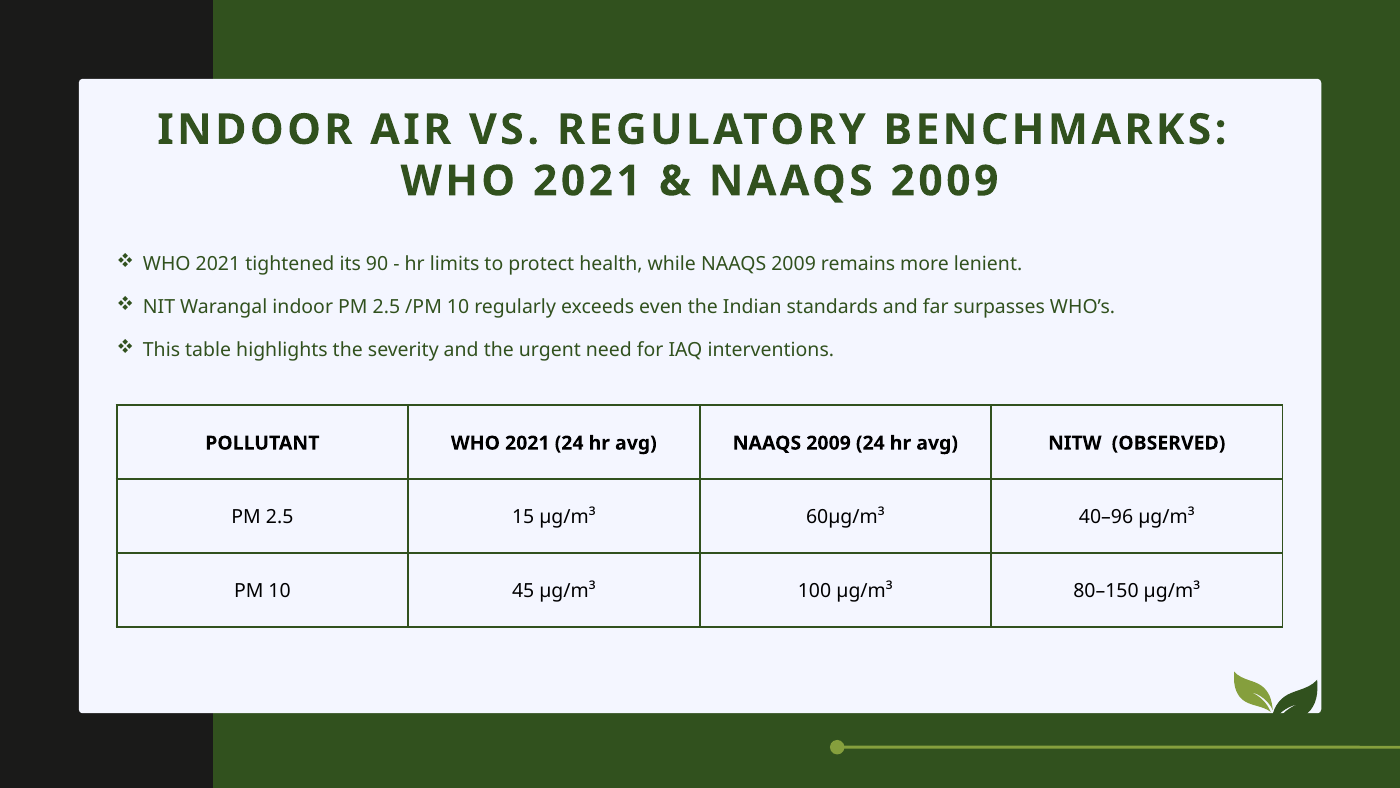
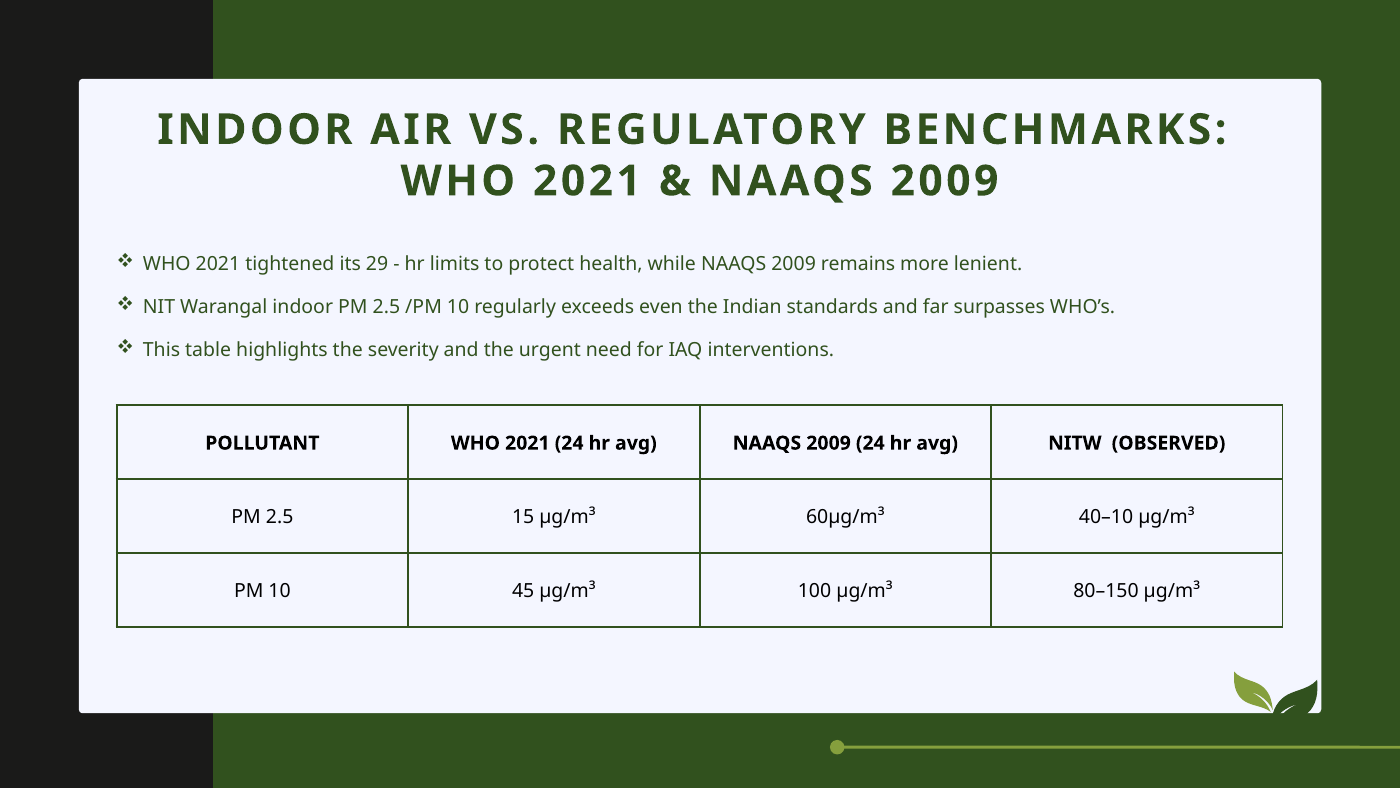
90: 90 -> 29 (377, 264)
40–96: 40–96 -> 40–10 (1106, 517)
